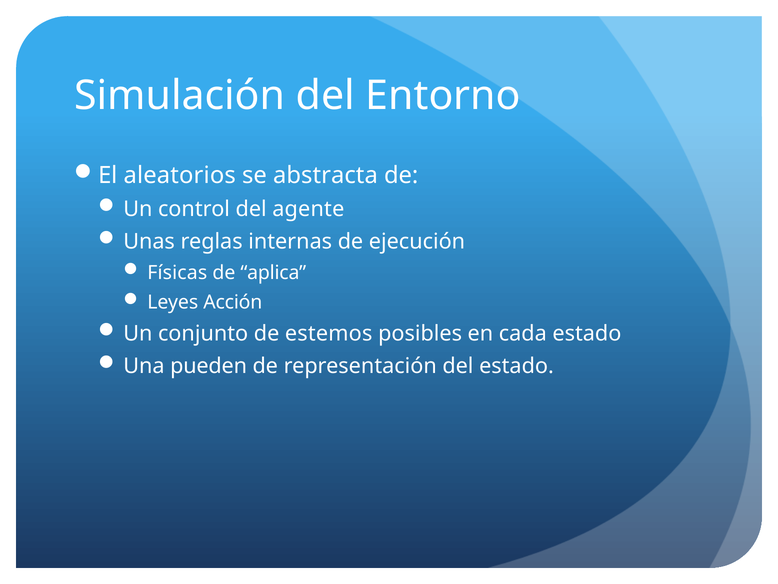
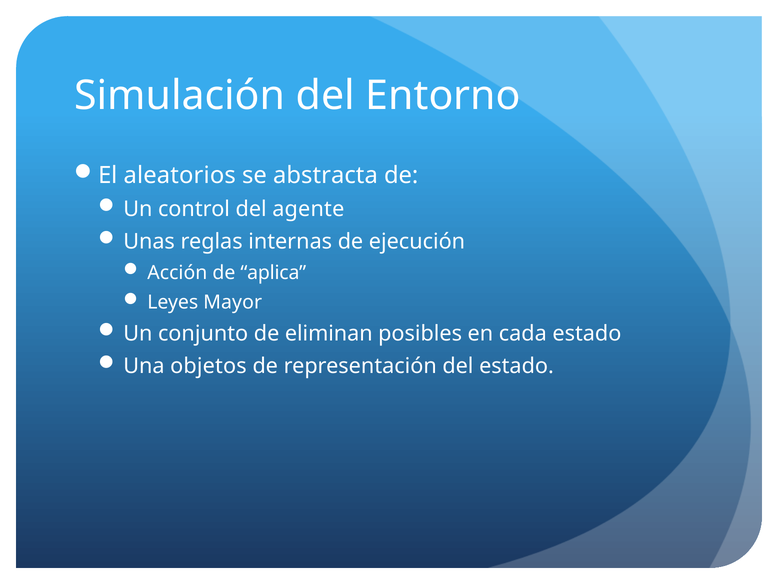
Físicas: Físicas -> Acción (177, 272)
Acción: Acción -> Mayor (233, 302)
estemos: estemos -> eliminan (329, 334)
pueden: pueden -> objetos (208, 366)
